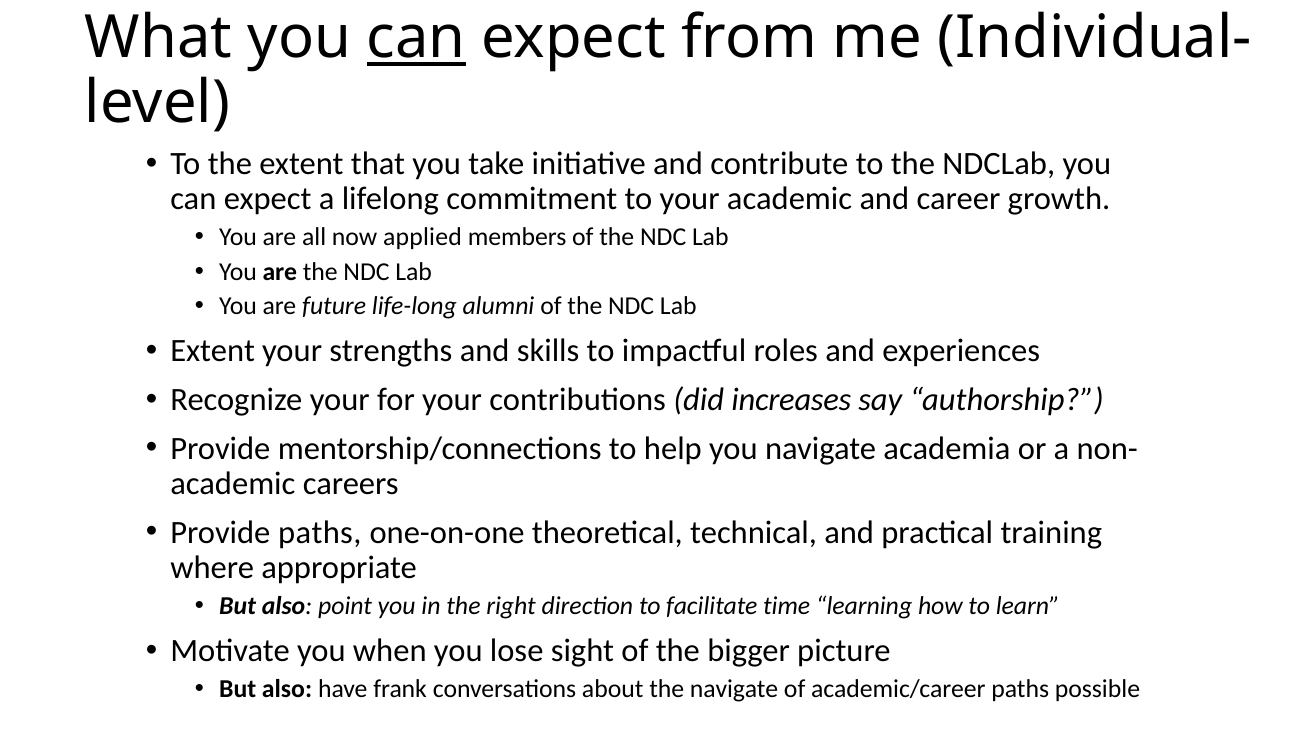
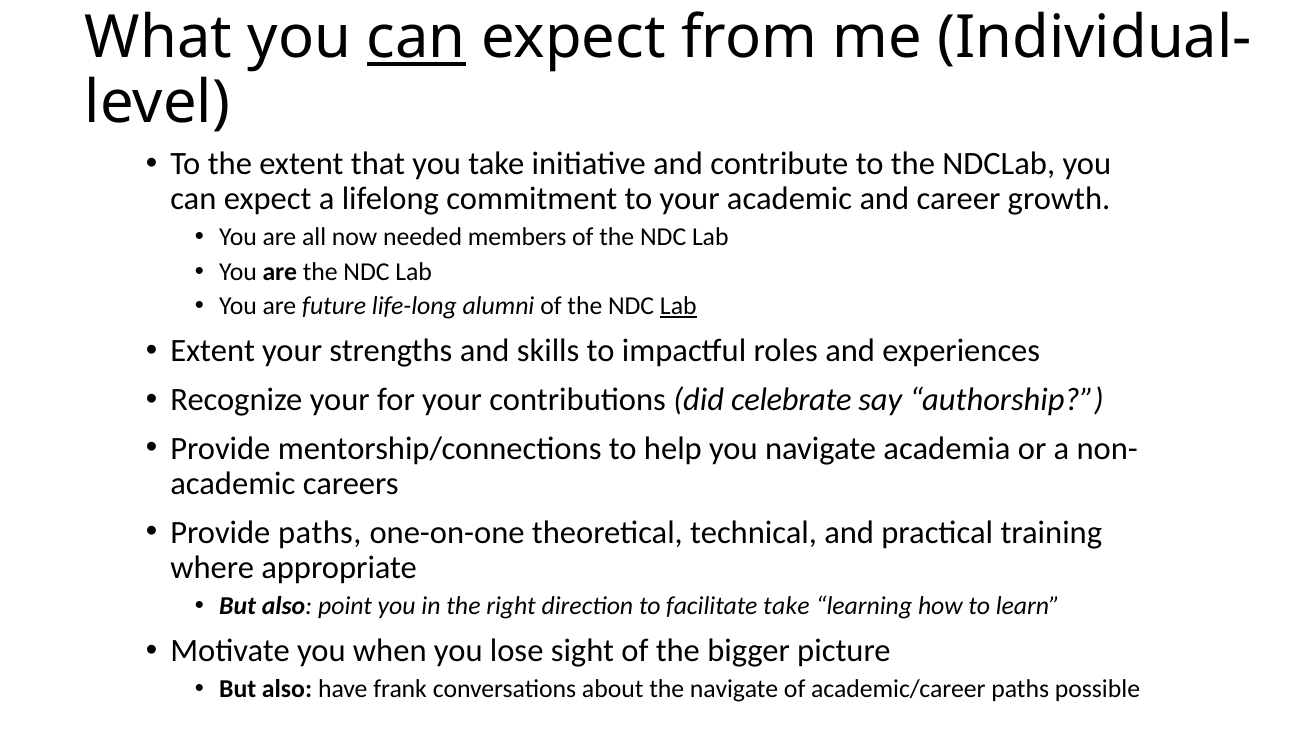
applied: applied -> needed (423, 237)
Lab underline: none -> present (678, 306)
increases: increases -> celebrate (791, 400)
facilitate time: time -> take (786, 606)
